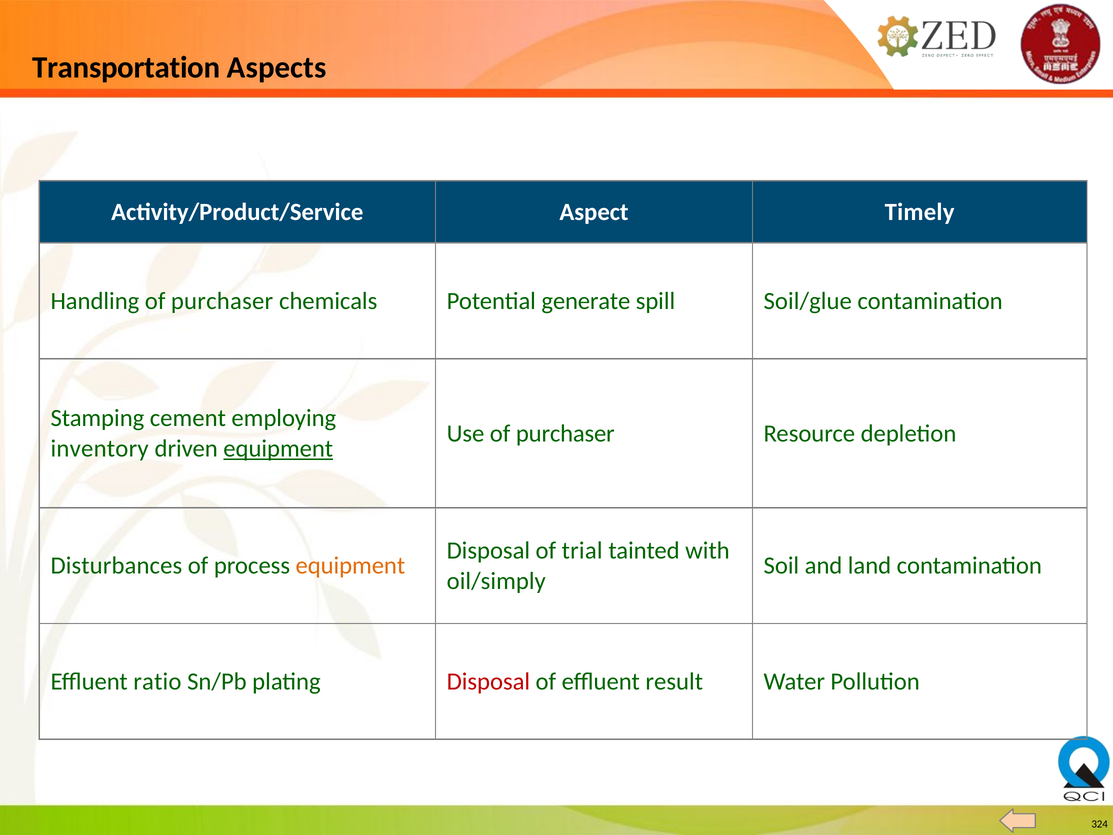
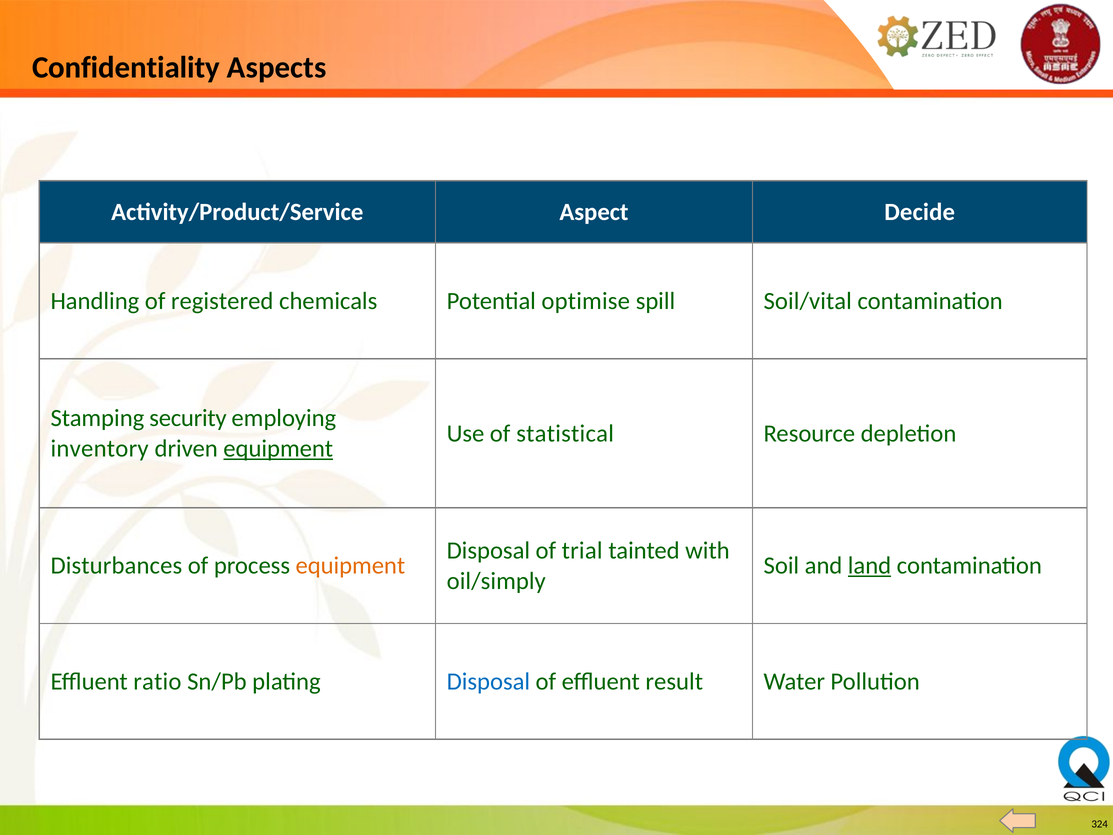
Transportation: Transportation -> Confidentiality (126, 67)
Timely: Timely -> Decide (920, 212)
Handling of purchaser: purchaser -> registered (222, 301)
generate: generate -> optimise (586, 301)
Soil/glue: Soil/glue -> Soil/vital (808, 301)
cement: cement -> security (188, 418)
Use of purchaser: purchaser -> statistical (565, 433)
land underline: none -> present (870, 566)
Disposal colour: red -> blue (488, 681)
